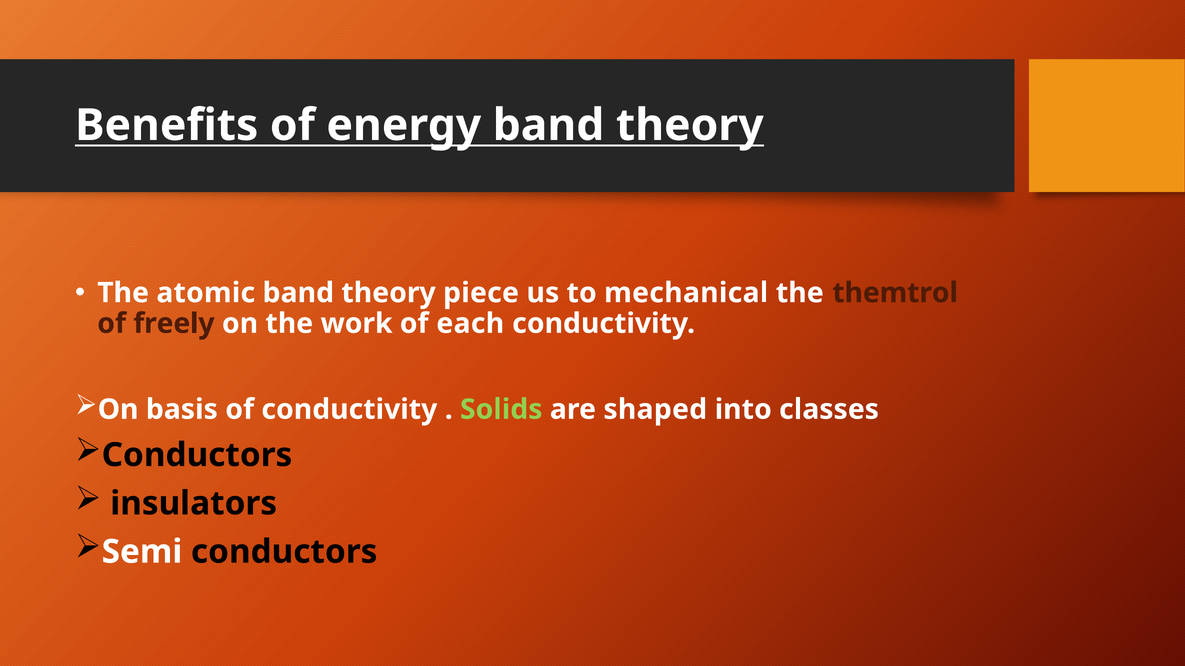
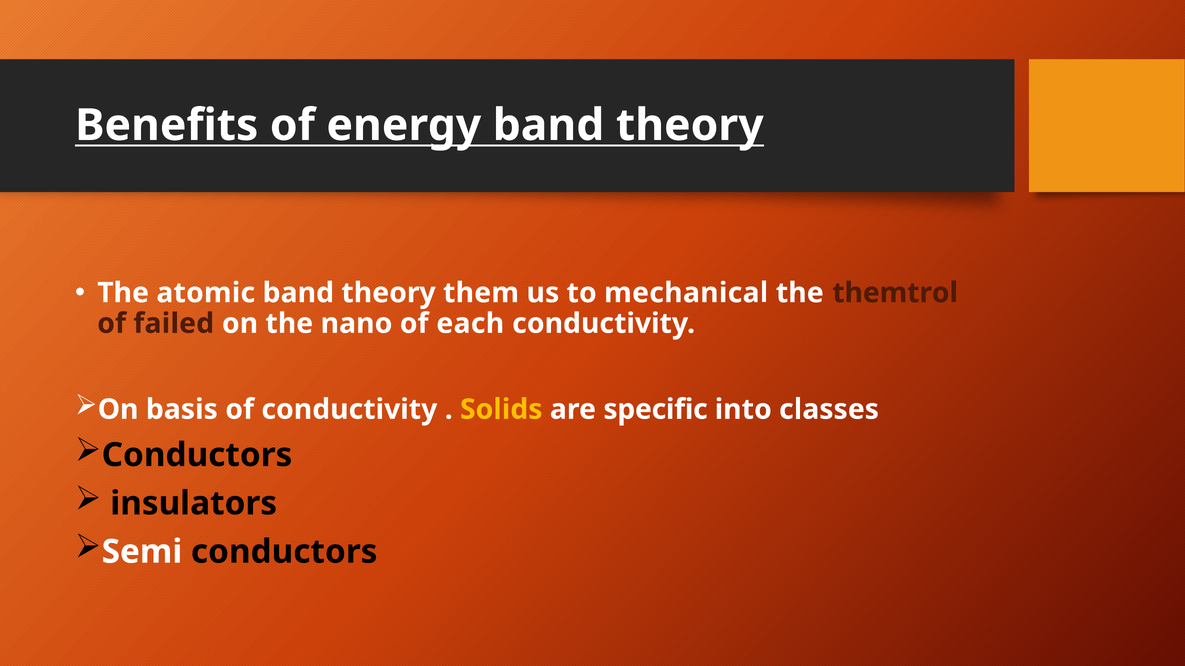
piece: piece -> them (481, 293)
freely: freely -> failed (174, 324)
work: work -> nano (356, 324)
Solids colour: light green -> yellow (501, 410)
shaped: shaped -> specific (656, 410)
